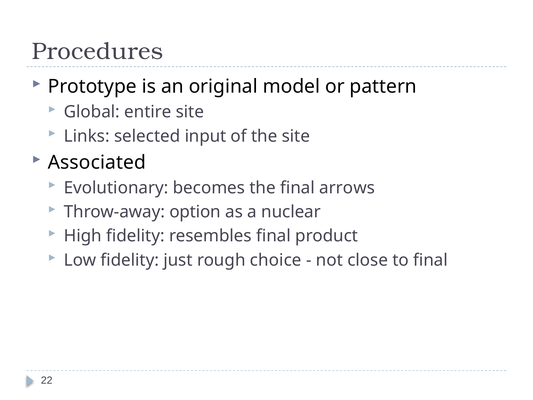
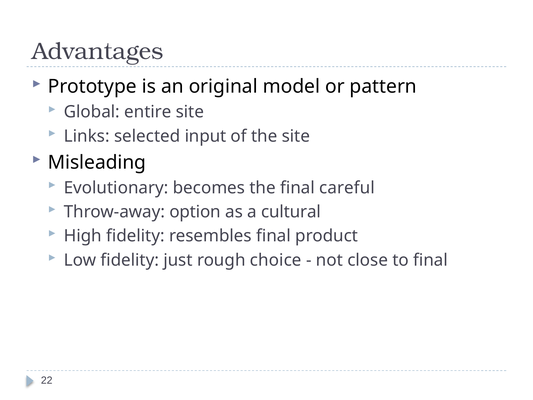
Procedures: Procedures -> Advantages (98, 51)
Associated: Associated -> Misleading (97, 162)
arrows: arrows -> careful (347, 188)
nuclear: nuclear -> cultural (291, 212)
